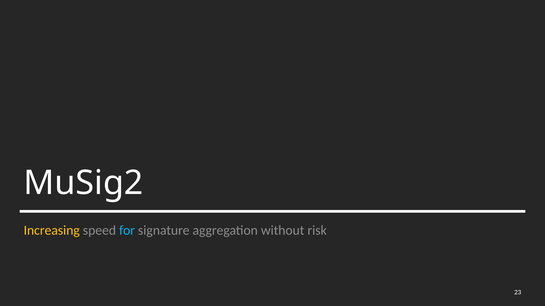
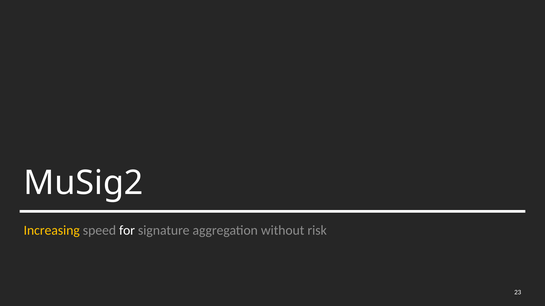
for colour: light blue -> white (127, 231)
